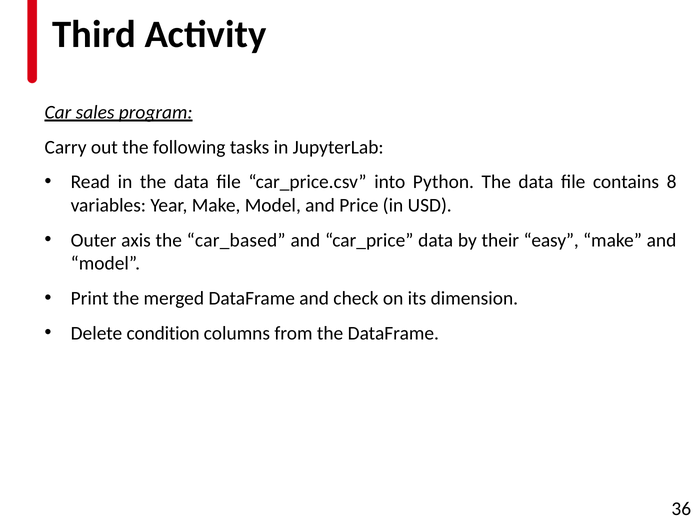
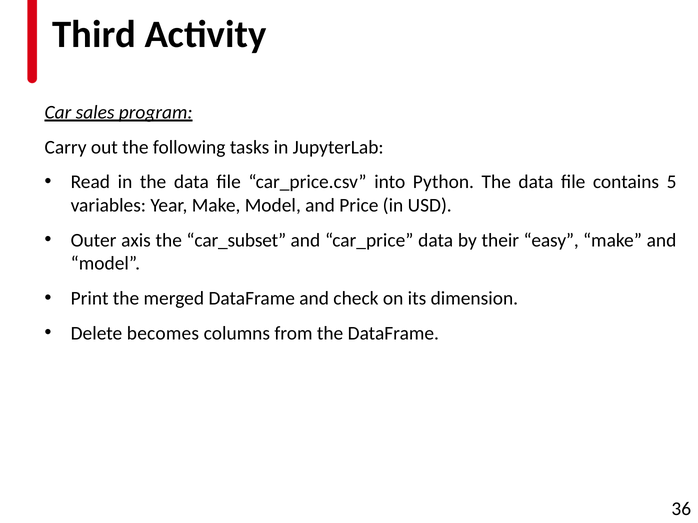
8: 8 -> 5 (672, 182)
car_based: car_based -> car_subset (236, 240)
condition: condition -> becomes (163, 333)
